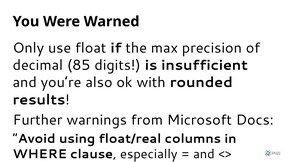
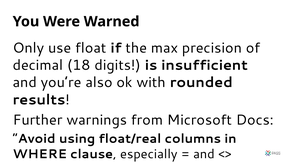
85: 85 -> 18 (79, 65)
